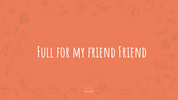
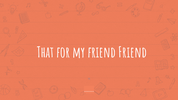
Full: Full -> That (45, 53)
